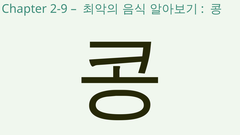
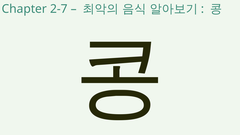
2-9: 2-9 -> 2-7 (59, 9)
